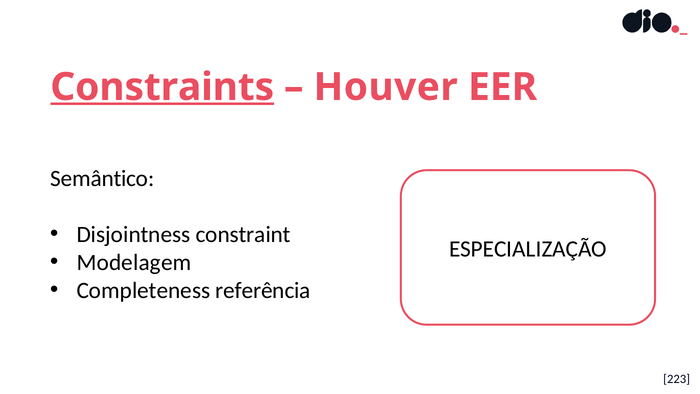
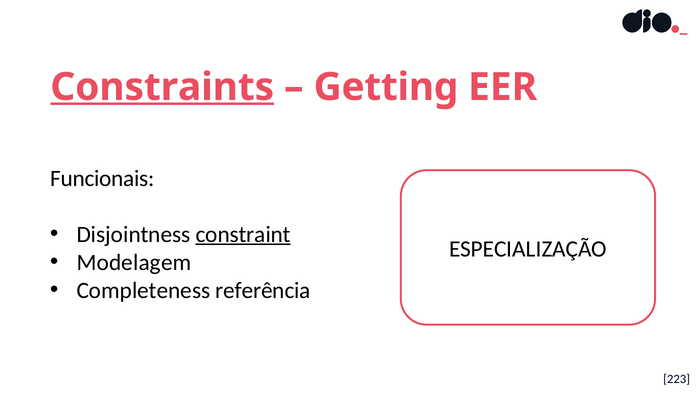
Houver: Houver -> Getting (386, 87)
Semântico: Semântico -> Funcionais (102, 178)
constraint underline: none -> present (243, 234)
